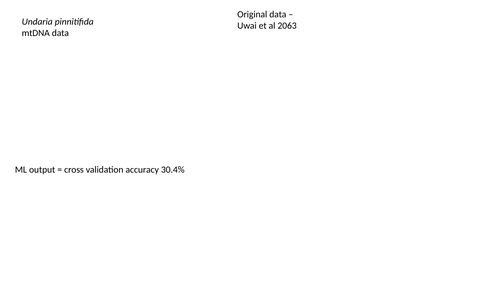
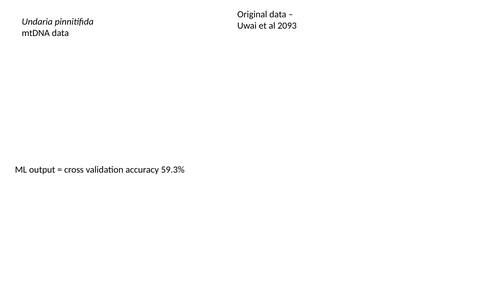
2063: 2063 -> 2093 (287, 26)
30.4%: 30.4% -> 59.3% (173, 169)
